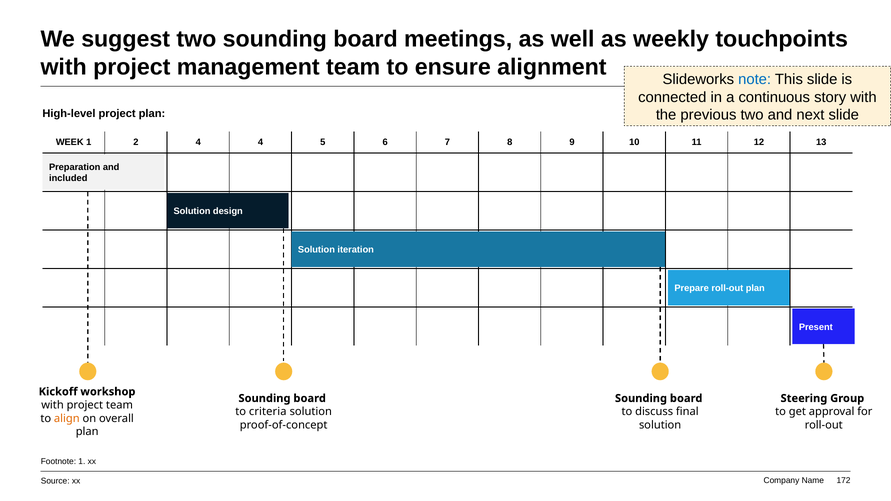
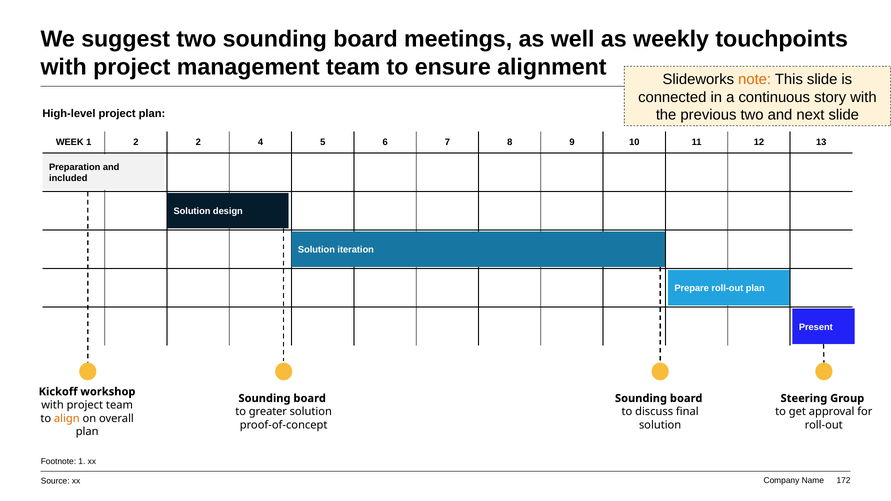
note colour: blue -> orange (755, 79)
2 4: 4 -> 2 (198, 142)
criteria: criteria -> greater (268, 412)
